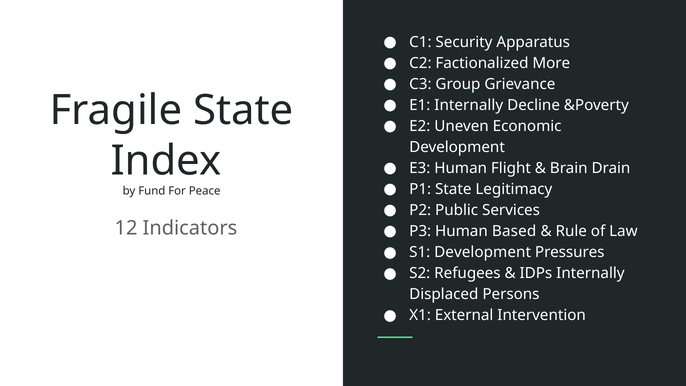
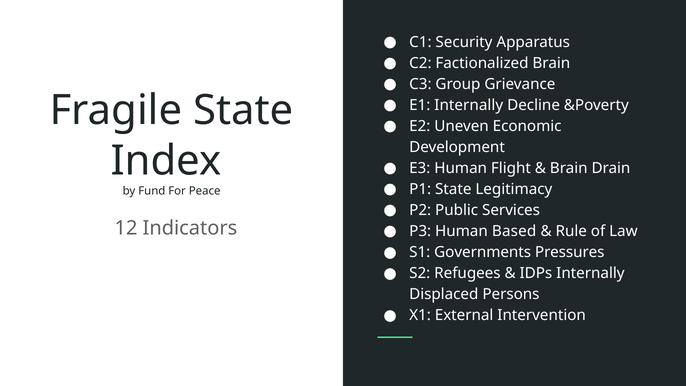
Factionalized More: More -> Brain (551, 63)
S1 Development: Development -> Governments (483, 252)
